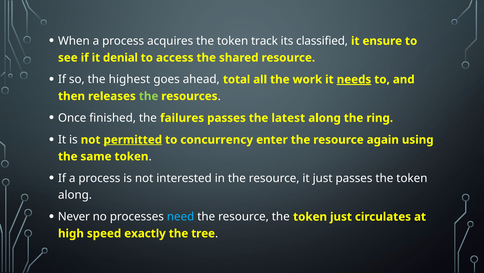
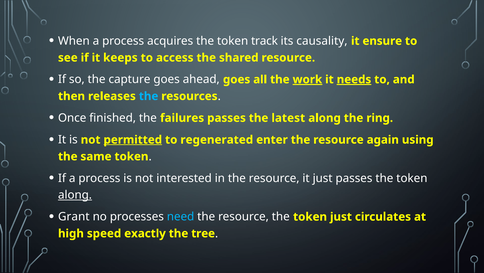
classified: classified -> causality (322, 41)
denial: denial -> keeps (120, 58)
highest: highest -> capture (129, 79)
ahead total: total -> goes (237, 79)
work underline: none -> present (307, 79)
the colour: light green -> light blue (149, 96)
concurrency: concurrency -> regenerated (217, 139)
along underline: none -> present (75, 194)
Never: Never -> Grant (74, 216)
